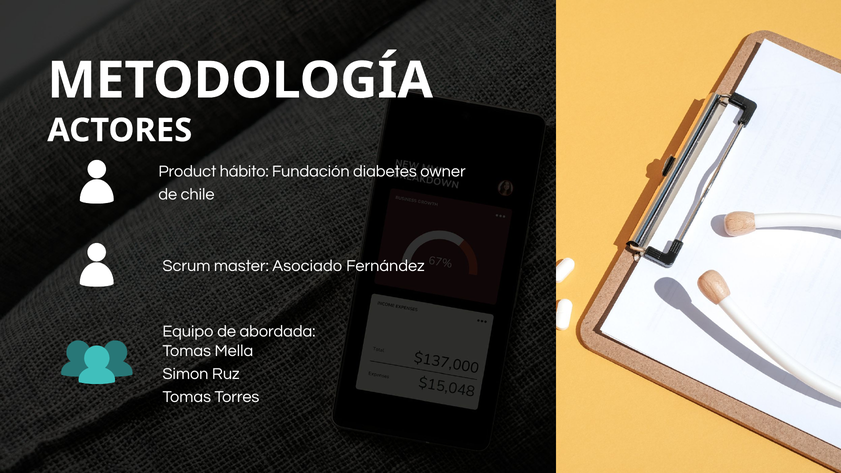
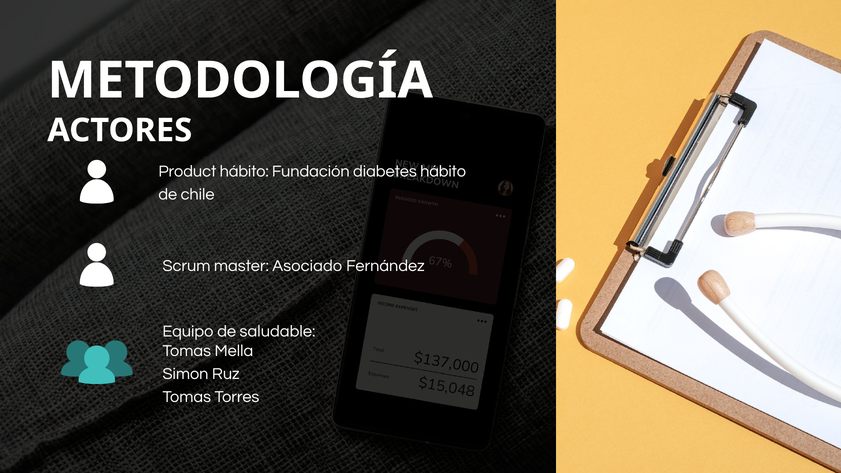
diabetes owner: owner -> hábito (443, 171)
abordada: abordada -> saludable (277, 332)
